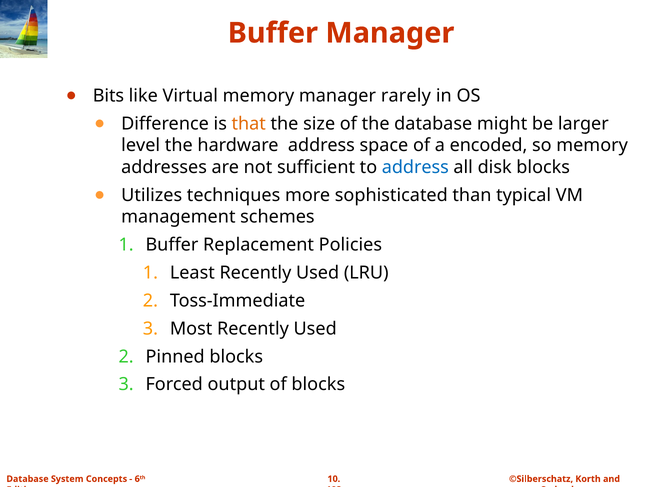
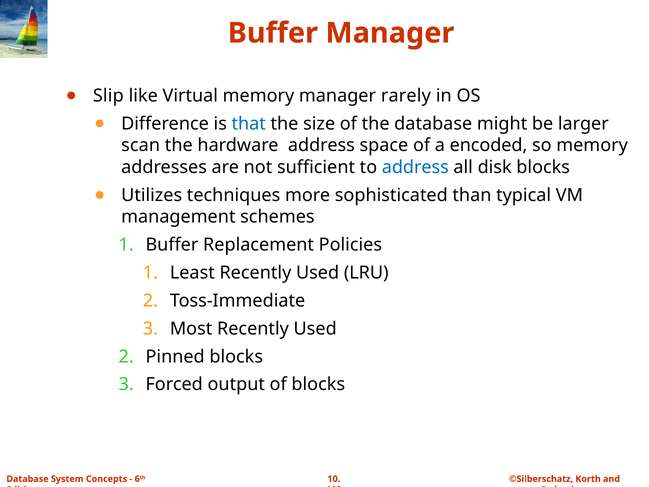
Bits: Bits -> Slip (108, 96)
that colour: orange -> blue (249, 124)
level: level -> scan (141, 145)
